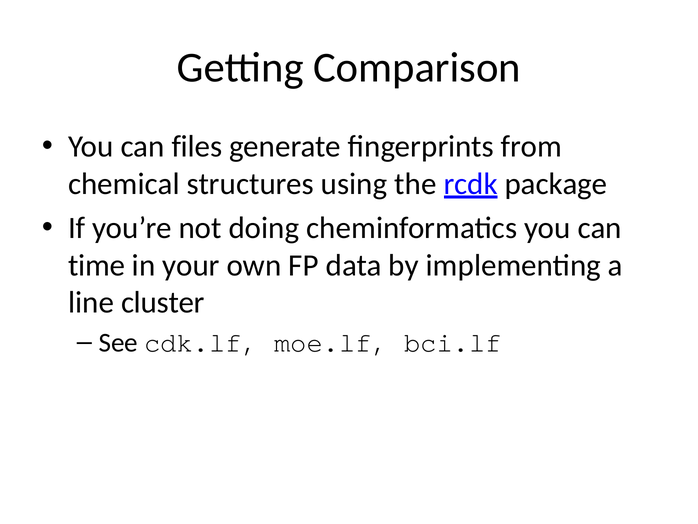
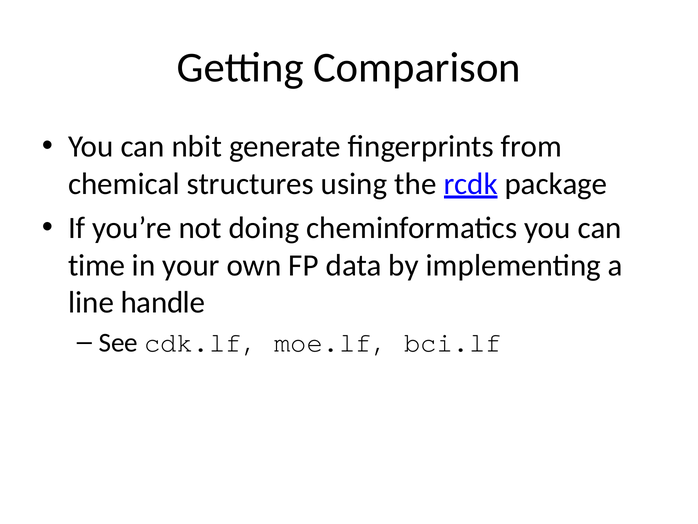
files: files -> nbit (197, 146)
cluster: cluster -> handle (163, 302)
